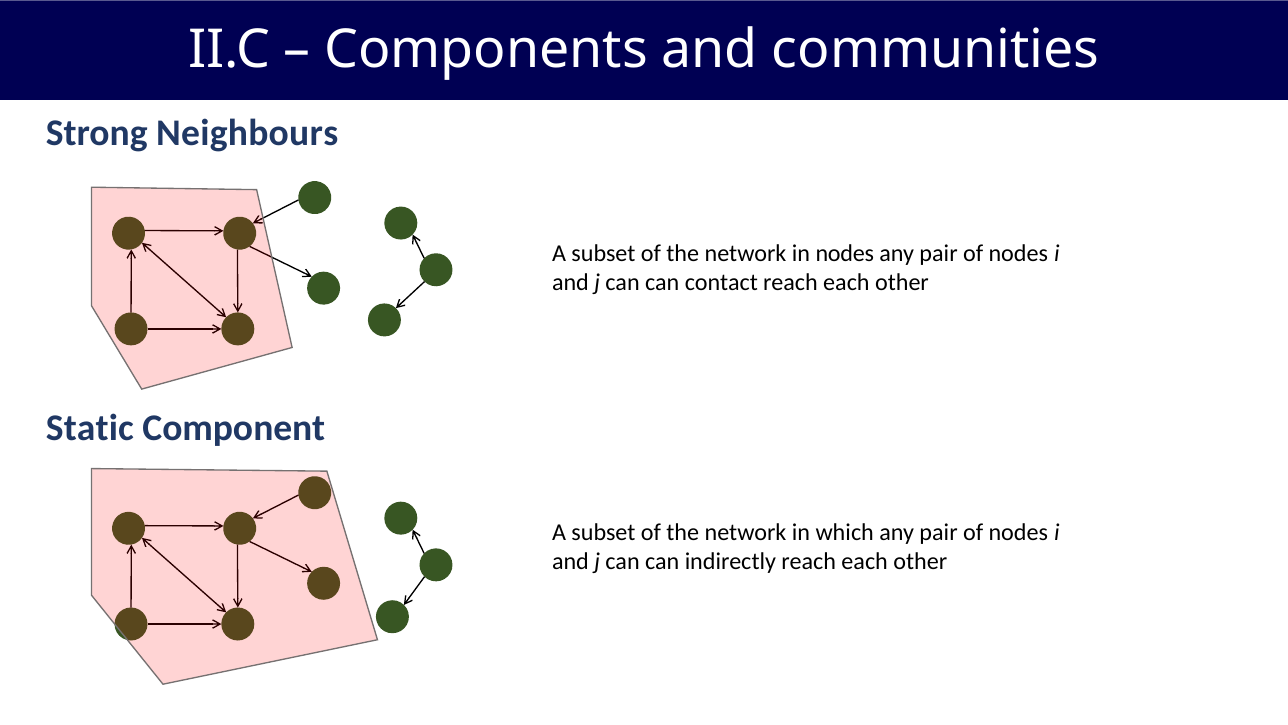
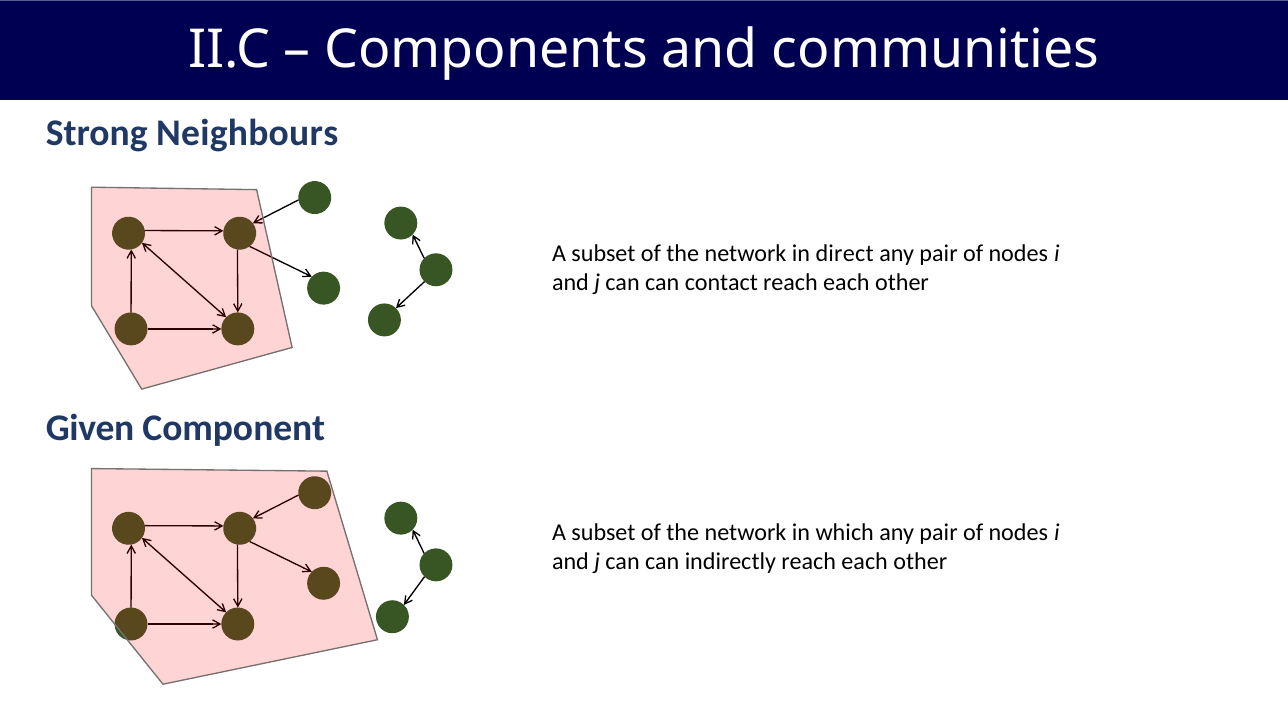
in nodes: nodes -> direct (845, 253)
Static: Static -> Given (90, 428)
